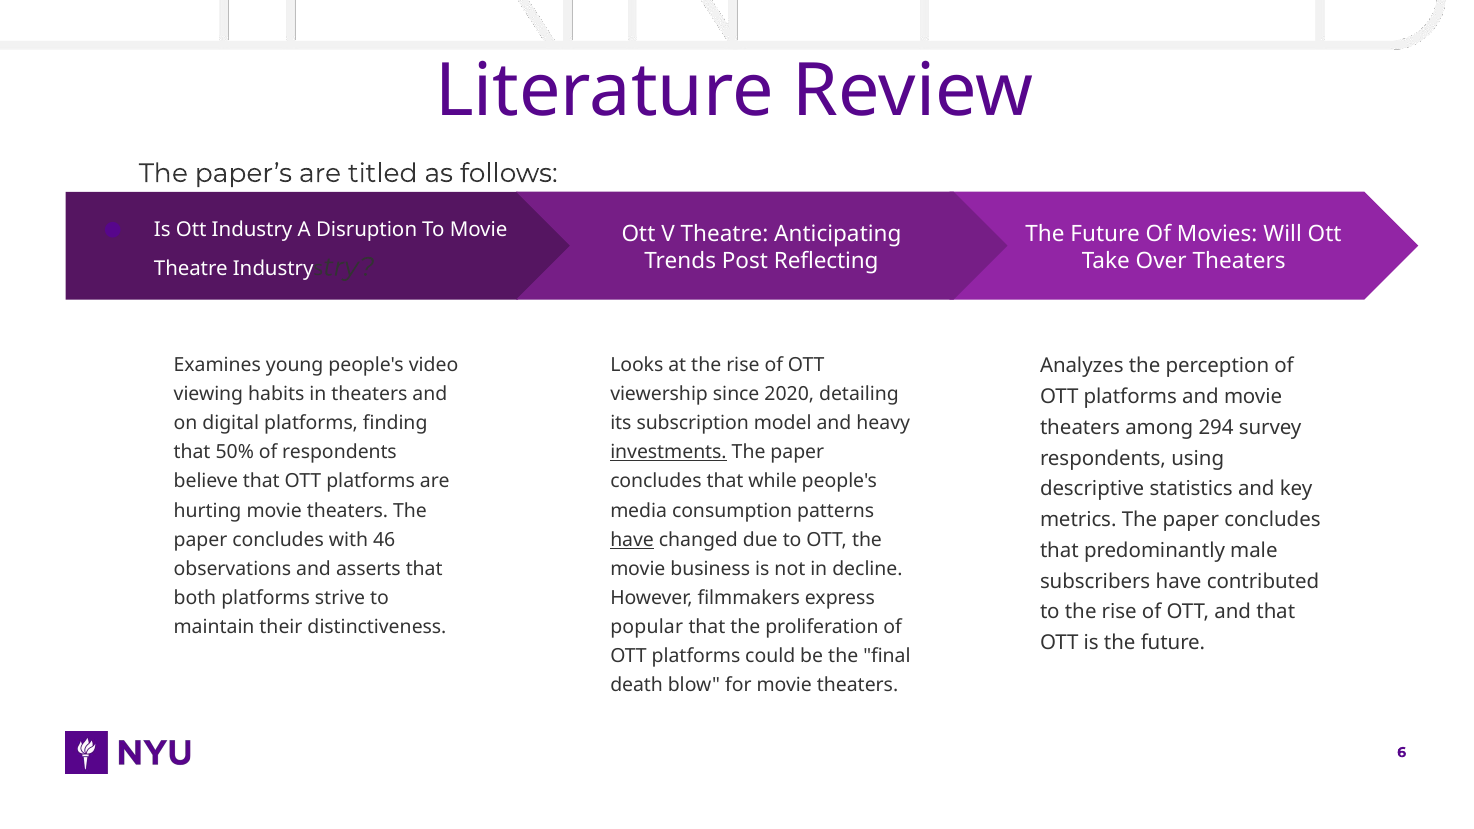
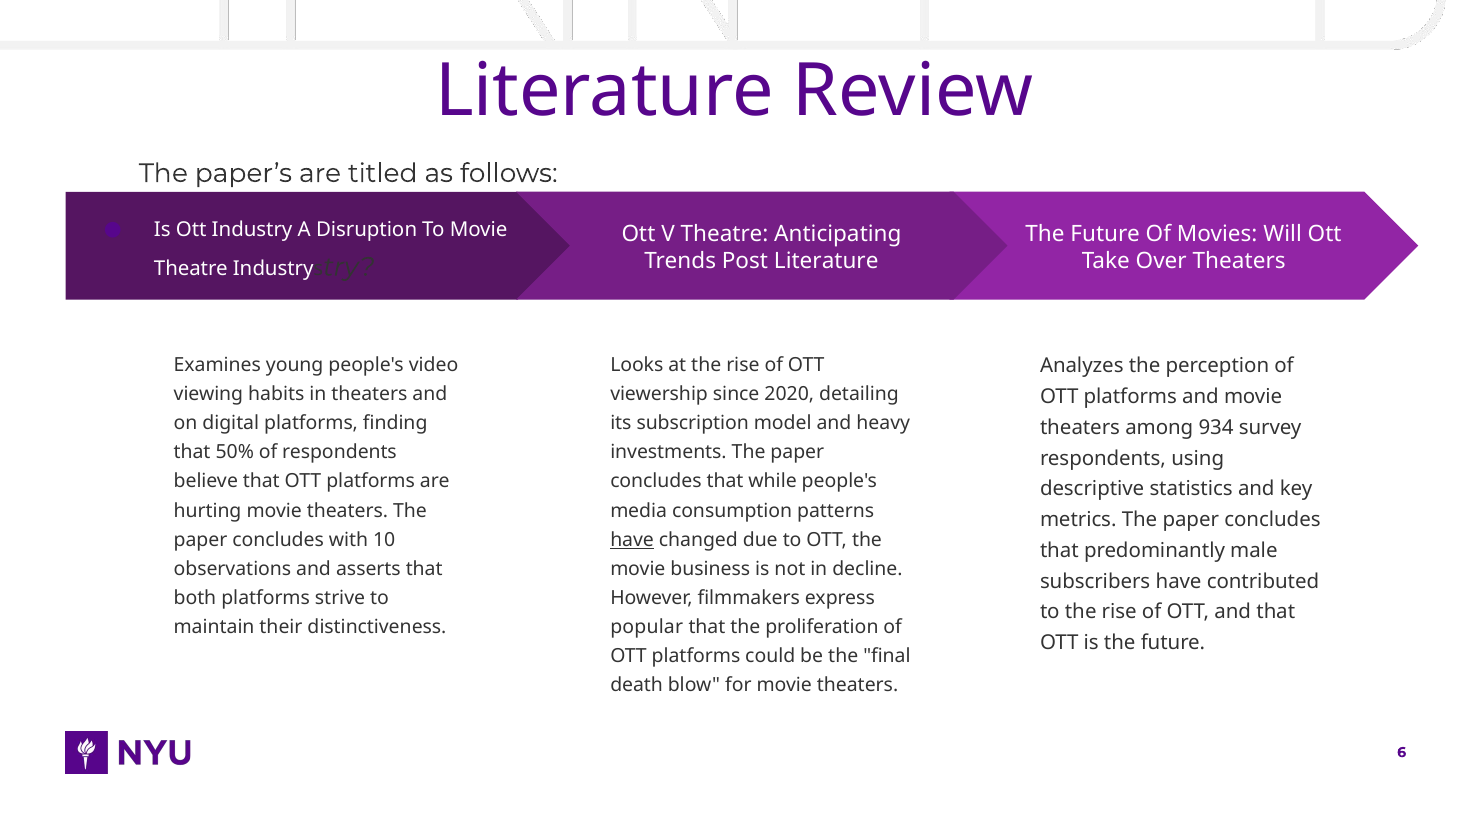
Post Reflecting: Reflecting -> Literature (826, 261)
294: 294 -> 934 (1216, 428)
investments underline: present -> none (668, 452)
46: 46 -> 10 (384, 540)
